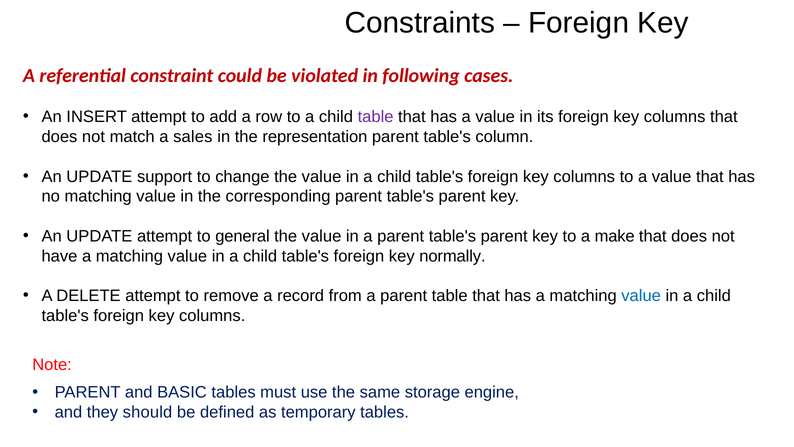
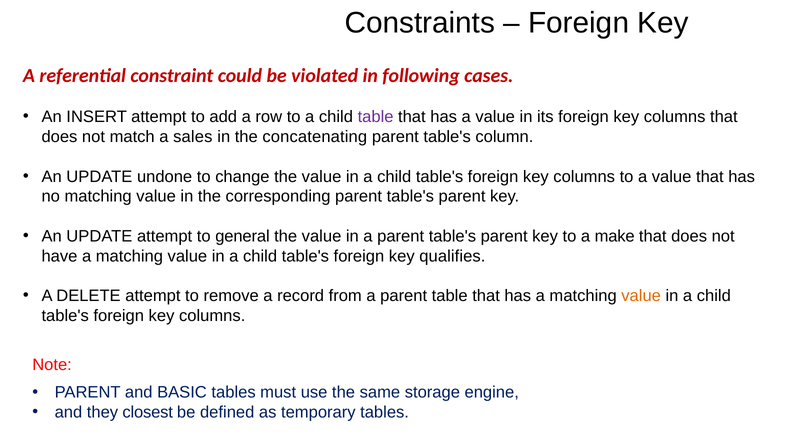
representation: representation -> concatenating (315, 137)
support: support -> undone (165, 176)
normally: normally -> qualifies (452, 256)
value colour: blue -> orange (641, 296)
should: should -> closest (148, 412)
